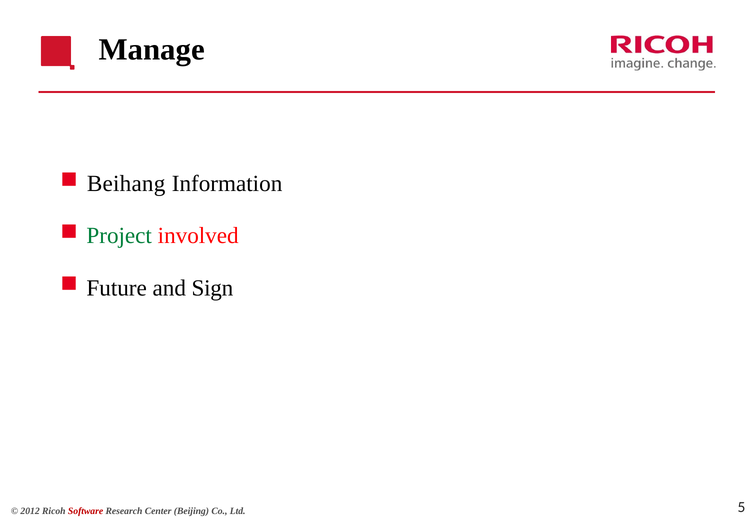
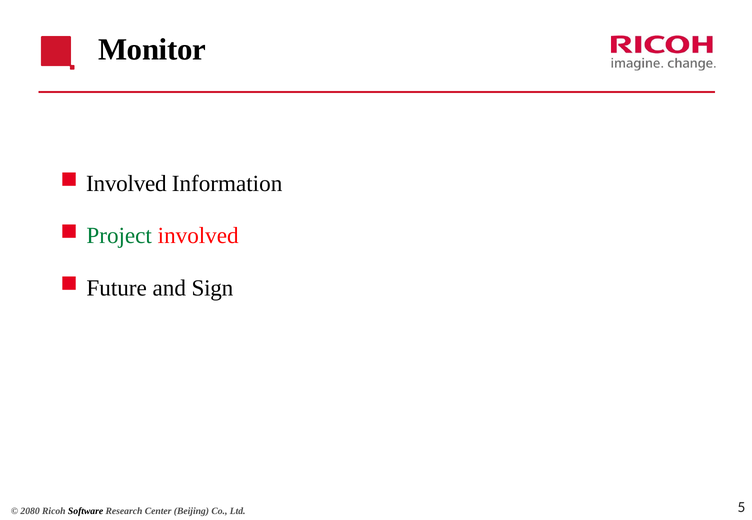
Manage: Manage -> Monitor (152, 49)
Beihang: Beihang -> Involved (126, 184)
2012: 2012 -> 2080 (30, 512)
Software colour: red -> black (86, 512)
